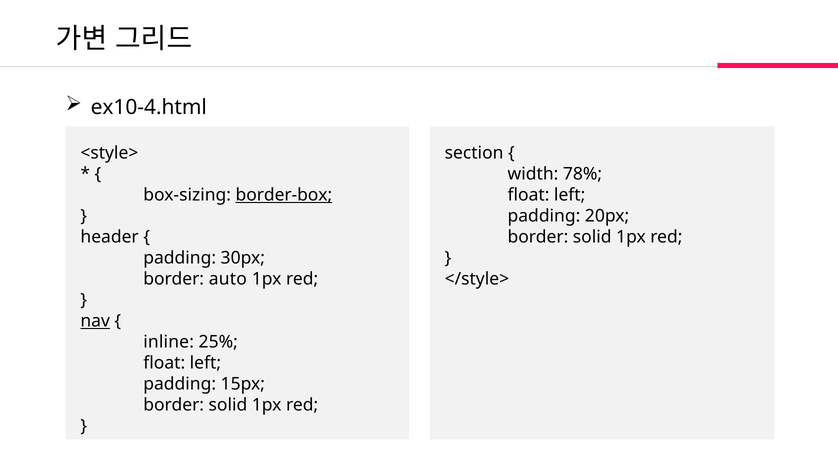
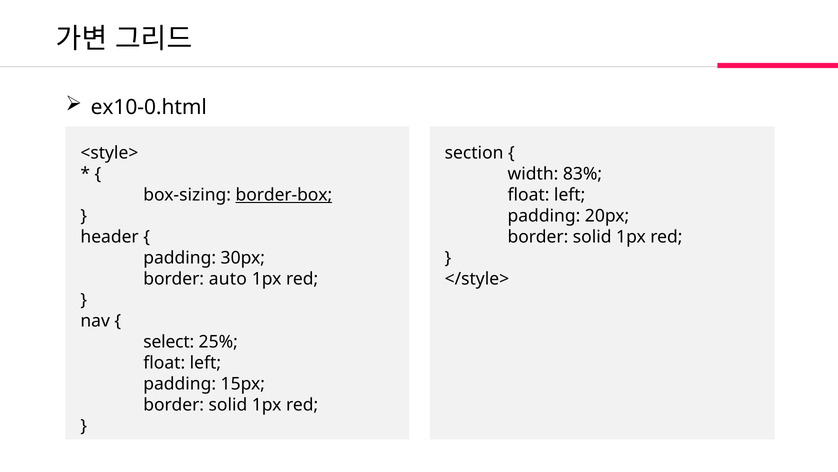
ex10-4.html: ex10-4.html -> ex10-0.html (149, 107)
78%: 78% -> 83% (582, 174)
nav underline: present -> none (95, 320)
inline: inline -> select (169, 341)
